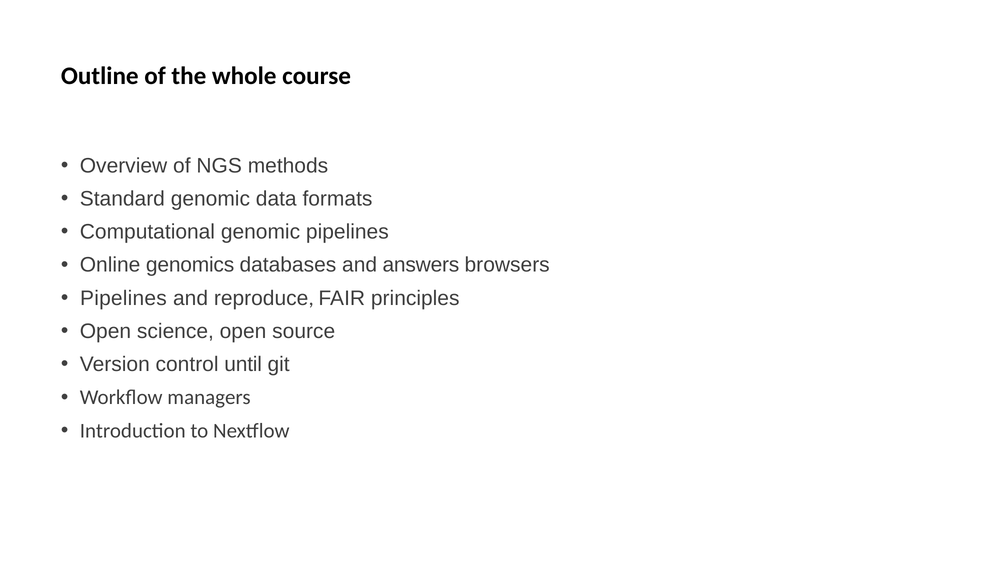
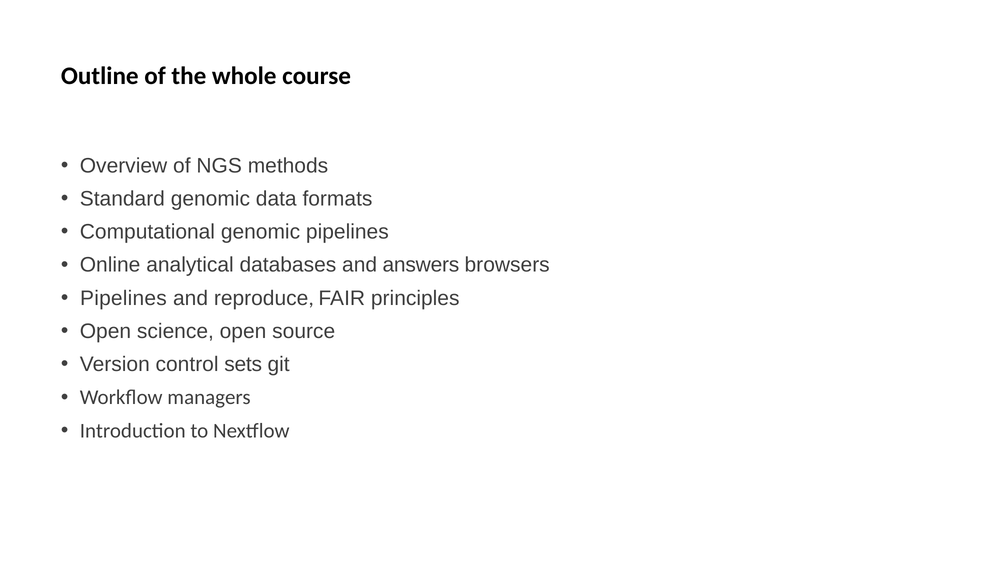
genomics: genomics -> analytical (190, 265)
until: until -> sets (243, 364)
